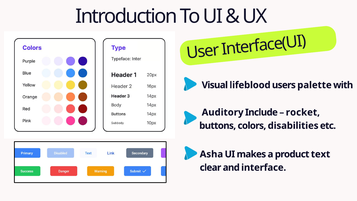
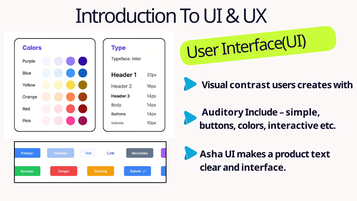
lifeblood: lifeblood -> contrast (250, 85)
palette: palette -> creates (315, 85)
rocket: rocket -> simple (303, 112)
disabilities: disabilities -> interactive (293, 126)
